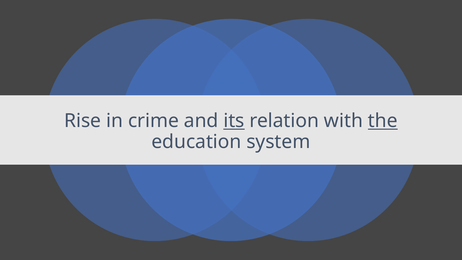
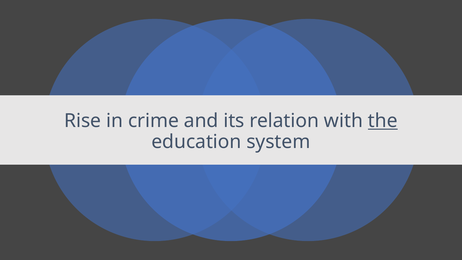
its underline: present -> none (234, 121)
